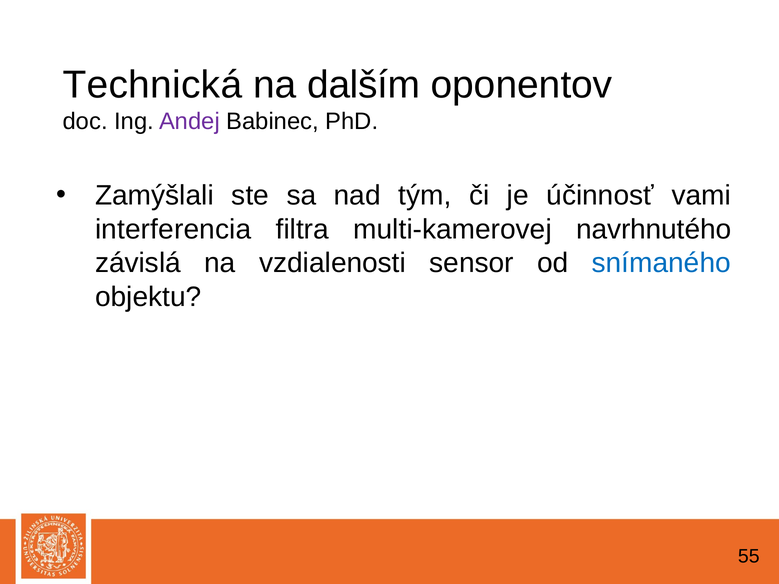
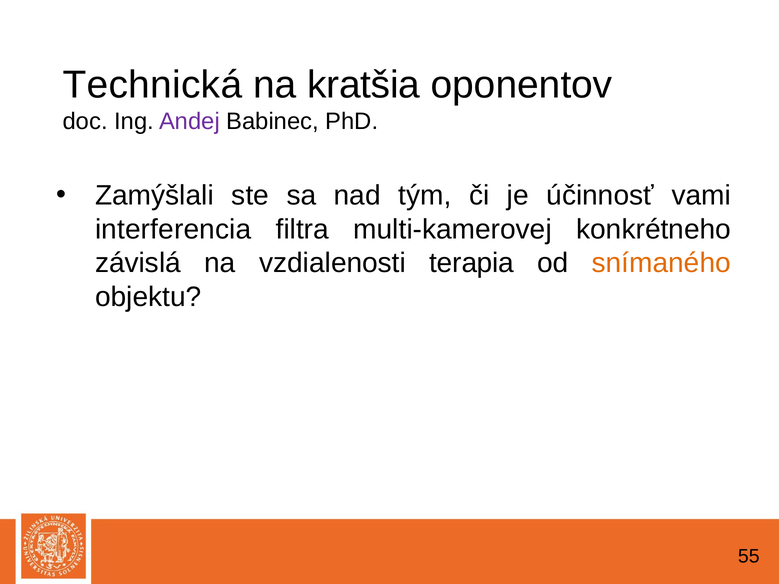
dalším: dalším -> kratšia (364, 85)
navrhnutého: navrhnutého -> konkrétneho (654, 230)
sensor: sensor -> terapia (472, 263)
snímaného colour: blue -> orange (661, 263)
